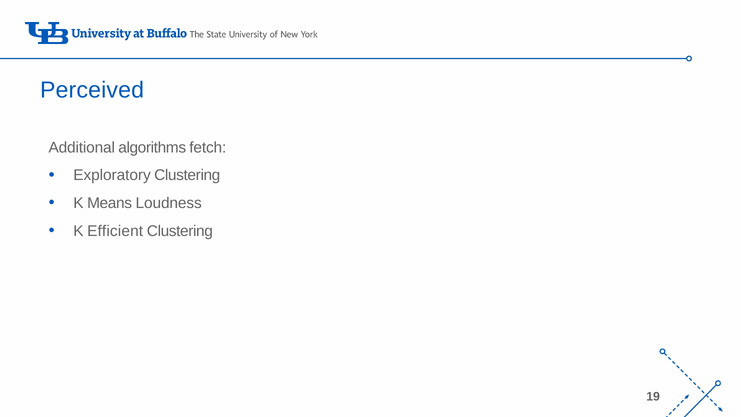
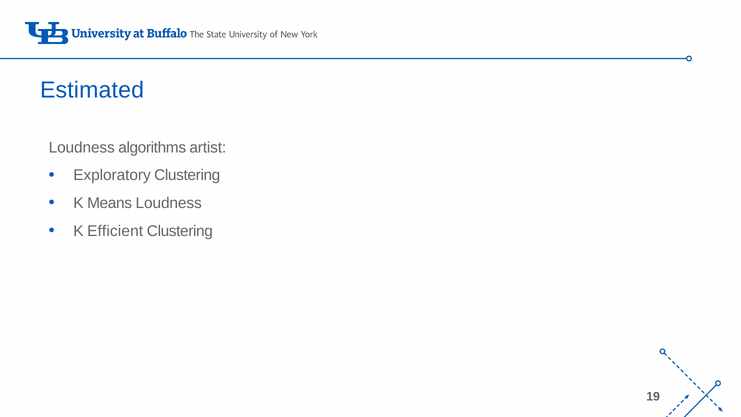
Perceived: Perceived -> Estimated (92, 90)
Additional: Additional -> Loudness (82, 147)
fetch: fetch -> artist (208, 147)
